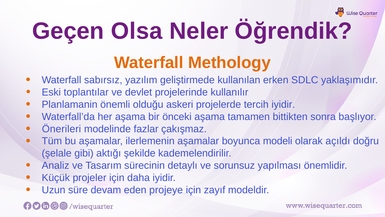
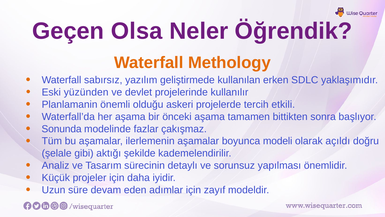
toplantılar: toplantılar -> yüzünden (86, 92)
tercih iyidir: iyidir -> etkili (283, 104)
Önerileri: Önerileri -> Sonunda (62, 129)
projeye: projeye -> adımlar (166, 190)
